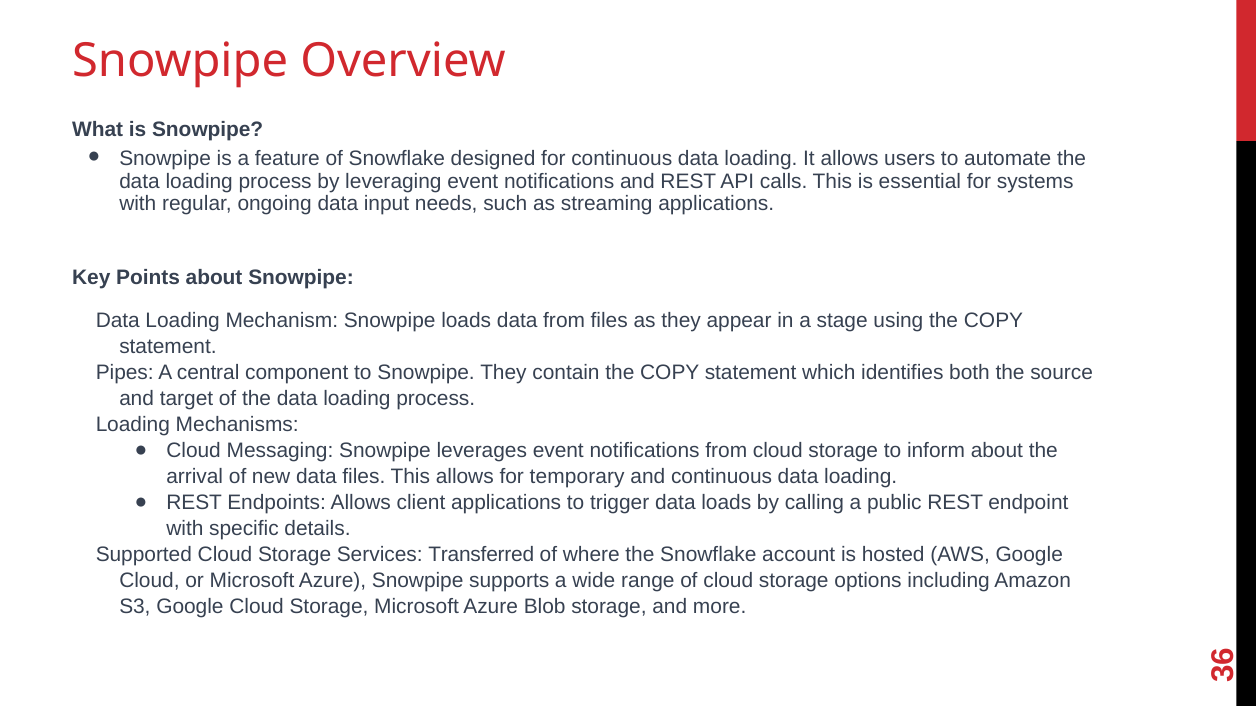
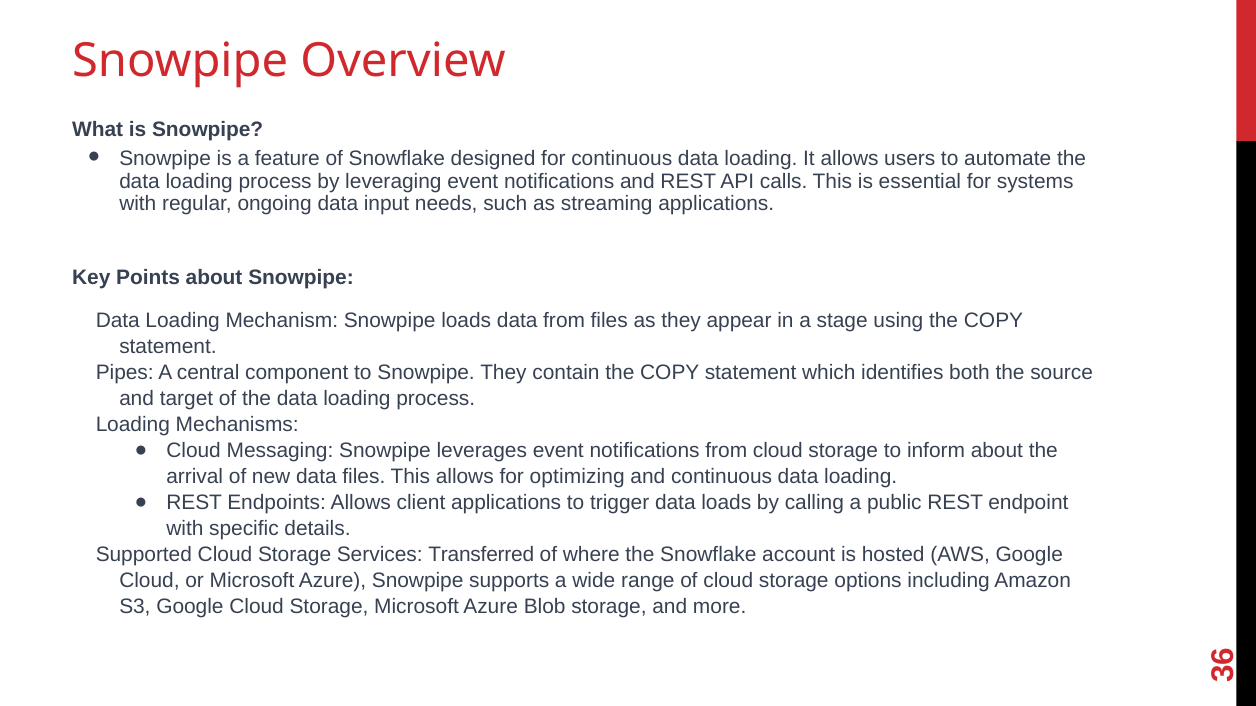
temporary: temporary -> optimizing (577, 477)
